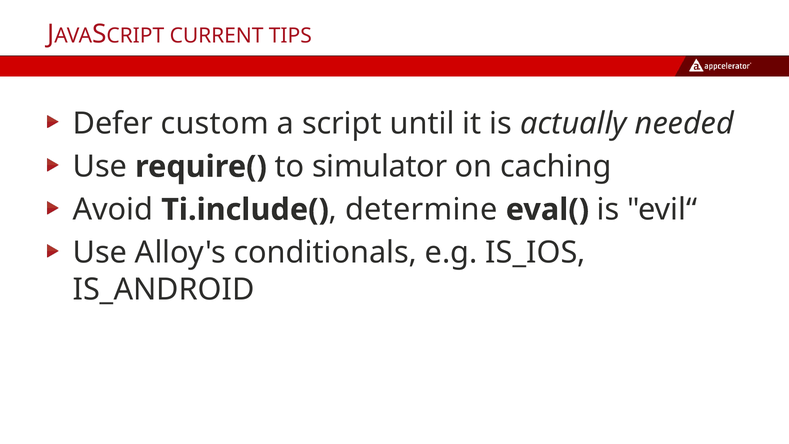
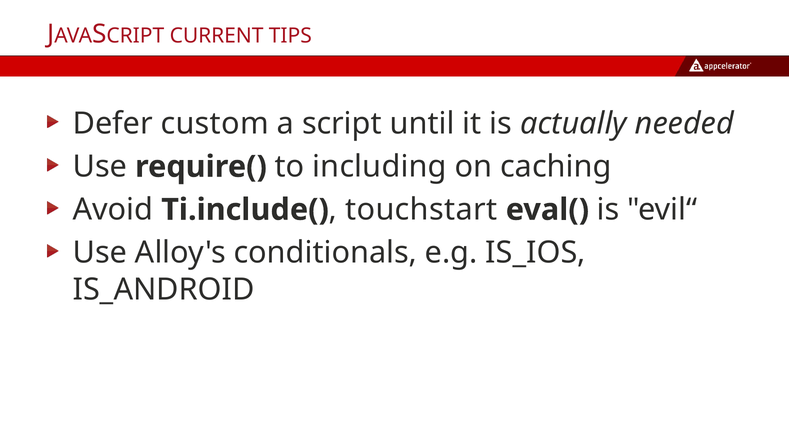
simulator: simulator -> including (380, 167)
determine: determine -> touchstart (421, 210)
